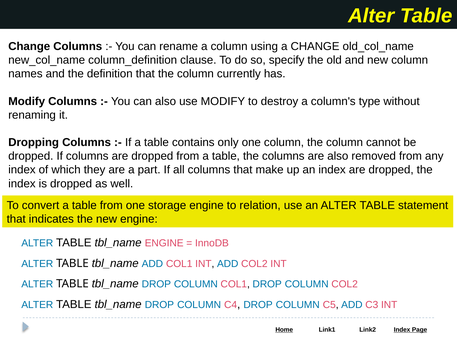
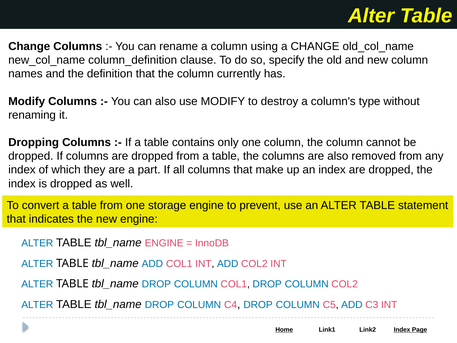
relation: relation -> prevent (260, 205)
